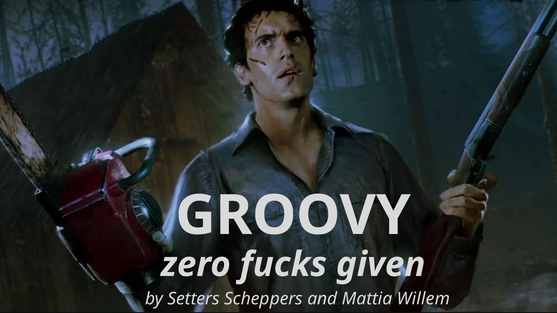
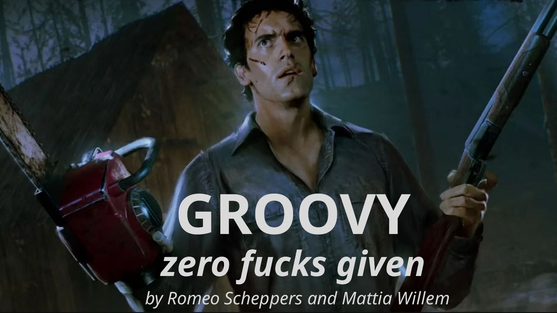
Setters: Setters -> Romeo (194, 299)
